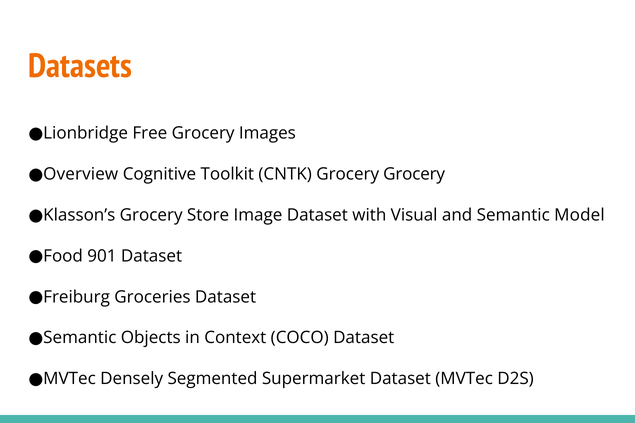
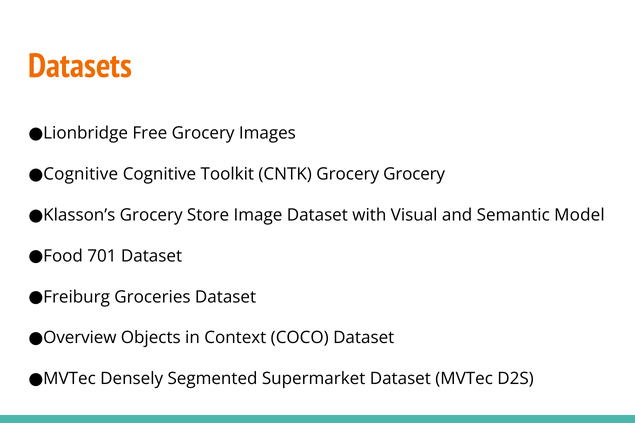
Overview: Overview -> Cognitive (81, 174)
901: 901 -> 701 (102, 256)
Semantic: Semantic -> Overview (80, 338)
